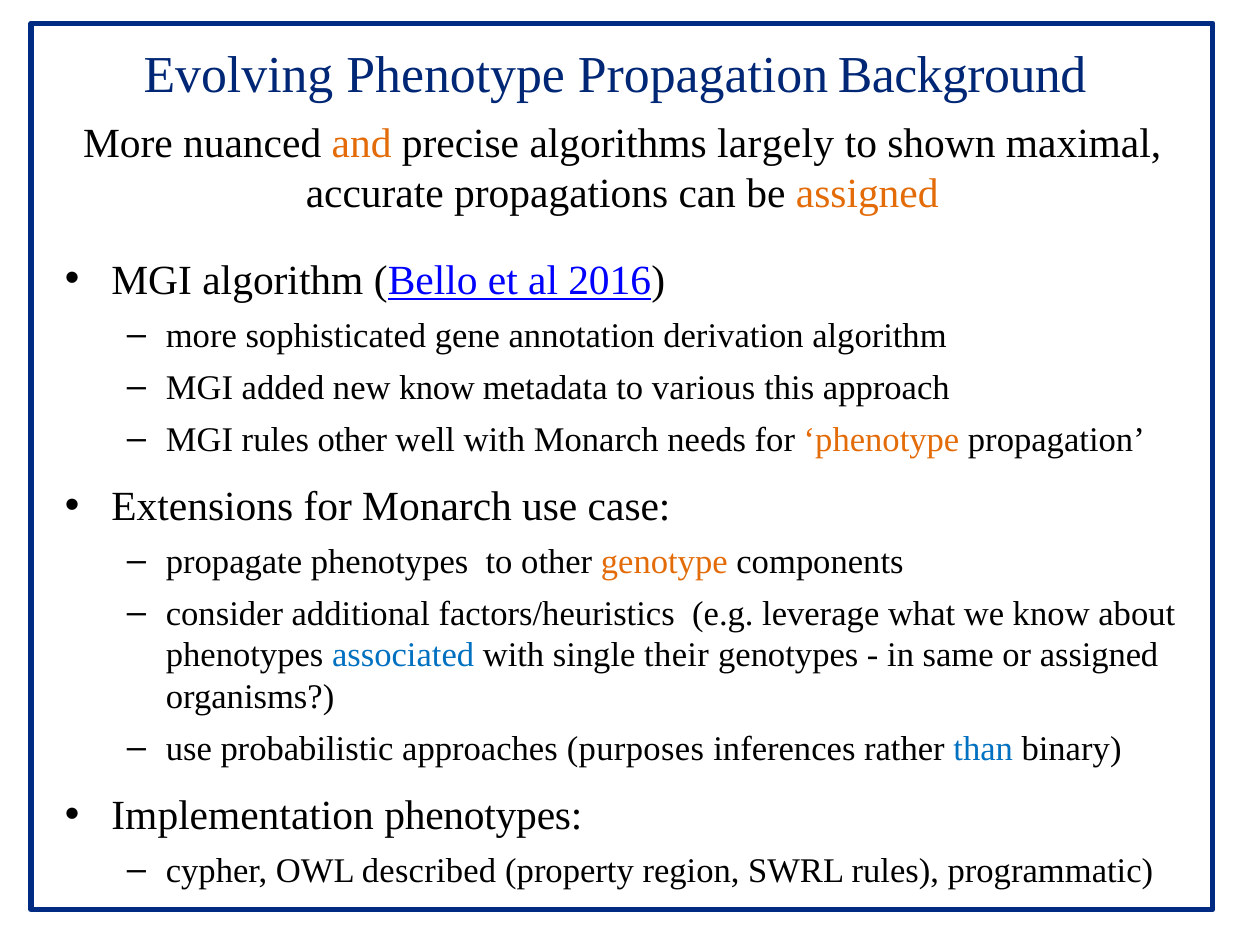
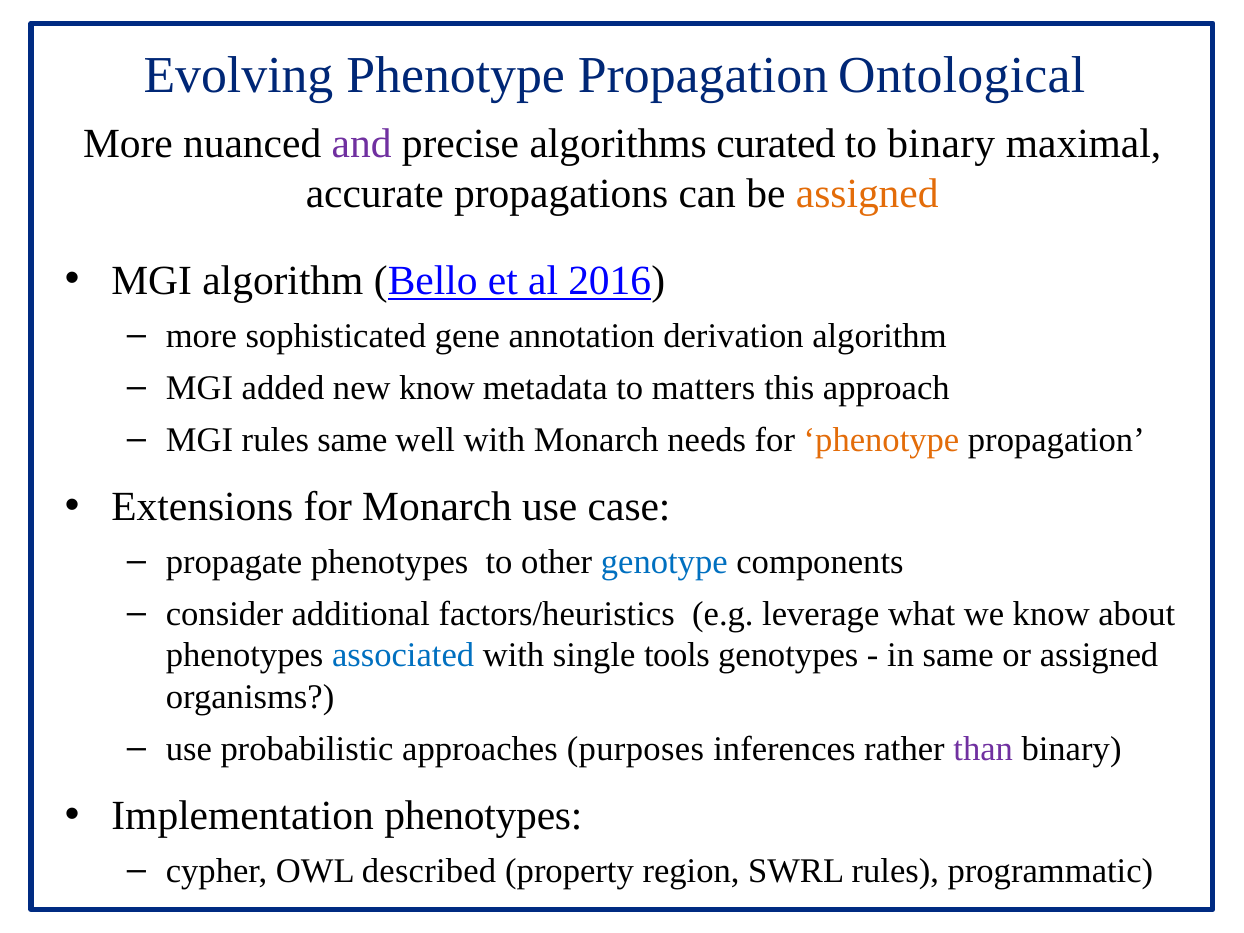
Background: Background -> Ontological (962, 75)
and colour: orange -> purple (362, 144)
largely: largely -> curated (776, 144)
to shown: shown -> binary (941, 144)
various: various -> matters (704, 388)
rules other: other -> same (352, 440)
genotype colour: orange -> blue (664, 562)
their: their -> tools (677, 656)
than colour: blue -> purple (983, 749)
